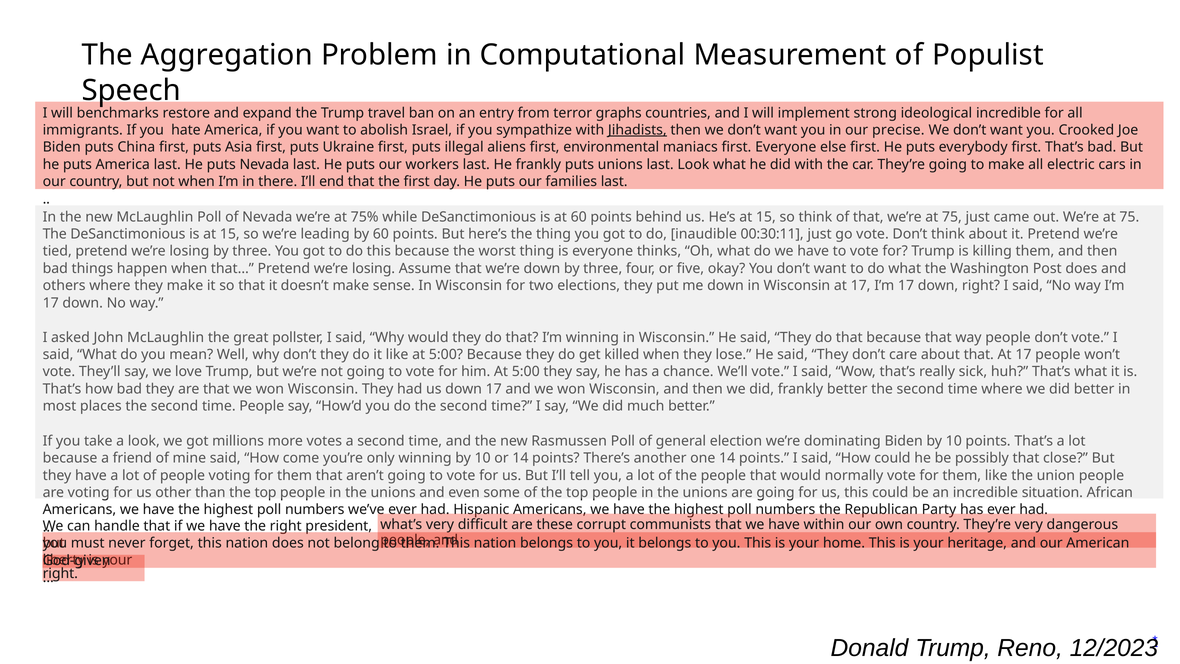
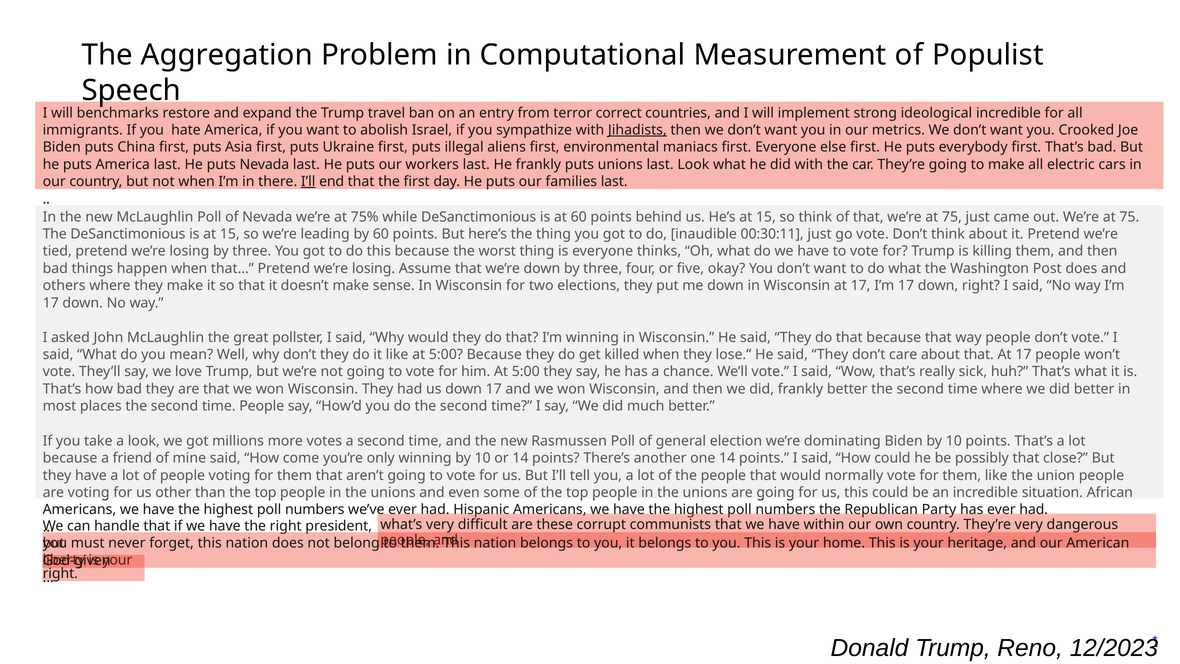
graphs: graphs -> correct (619, 113)
precise: precise -> metrics (898, 130)
I’ll underline: none -> present (308, 181)
